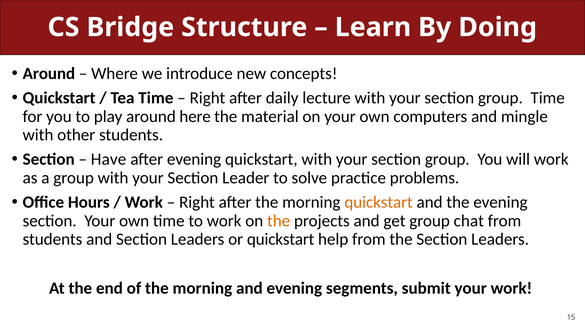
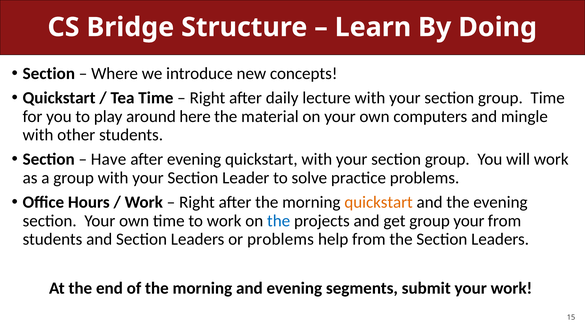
Around: Around -> Section (49, 73)
the colour: orange -> blue (279, 221)
group chat: chat -> your (469, 221)
or quickstart: quickstart -> problems (280, 239)
